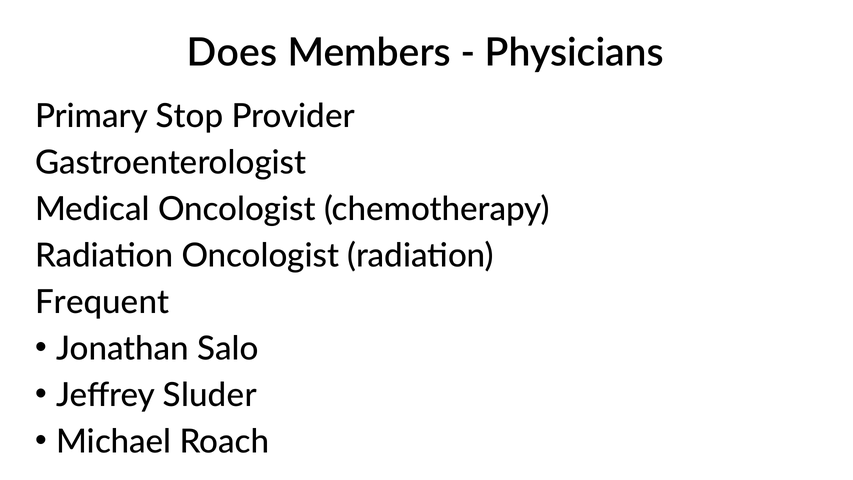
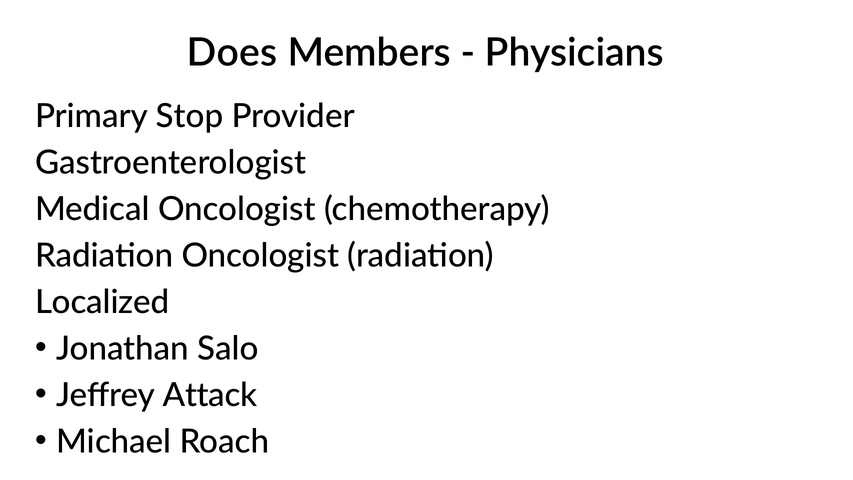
Frequent: Frequent -> Localized (102, 302)
Sluder: Sluder -> Attack (210, 395)
